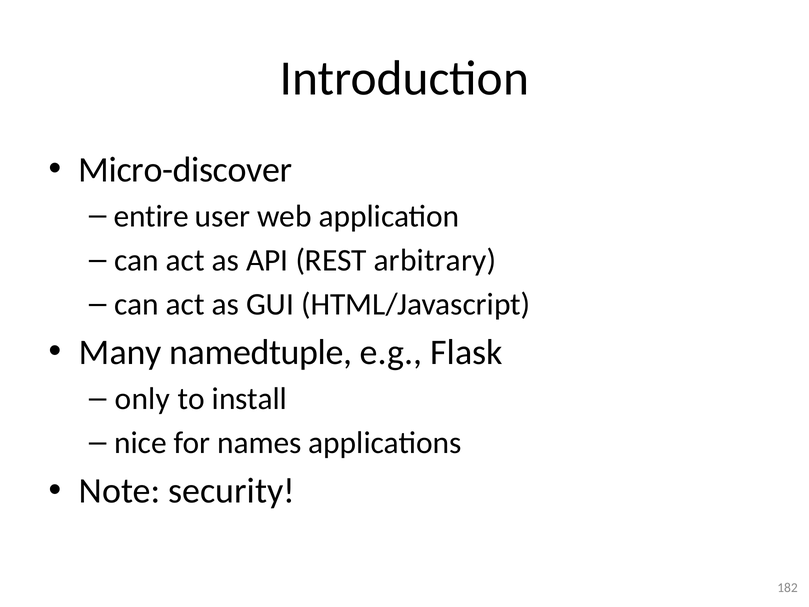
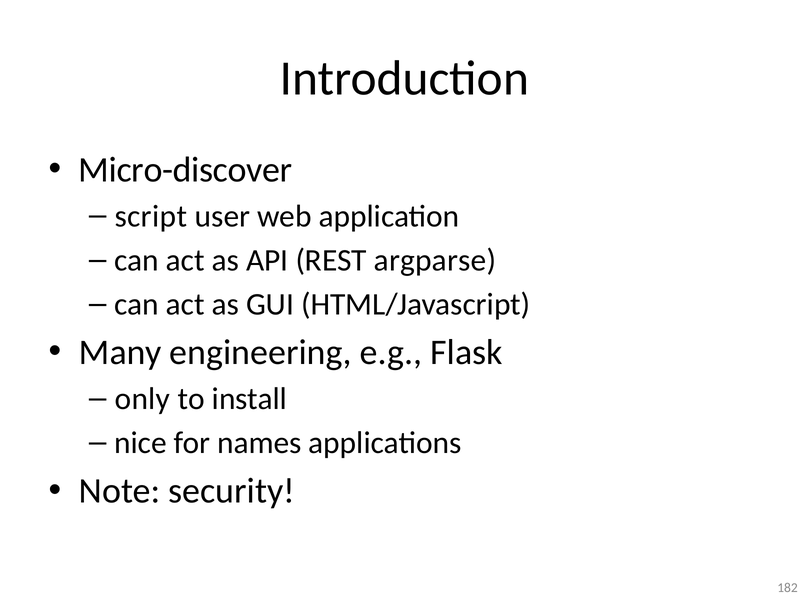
entire: entire -> script (151, 216)
arbitrary: arbitrary -> argparse (435, 260)
namedtuple: namedtuple -> engineering (261, 352)
